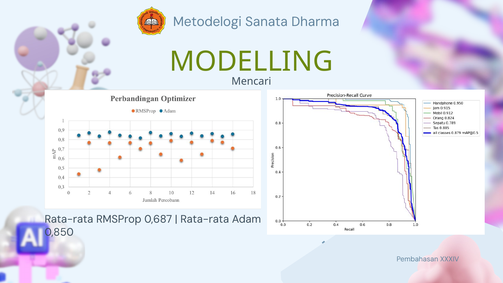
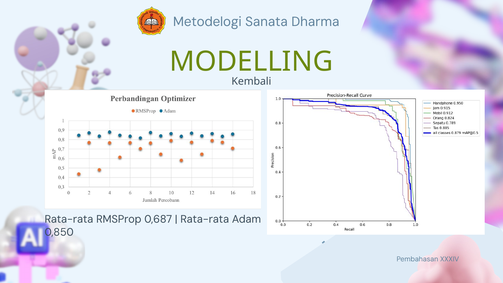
Mencari: Mencari -> Kembali (251, 81)
